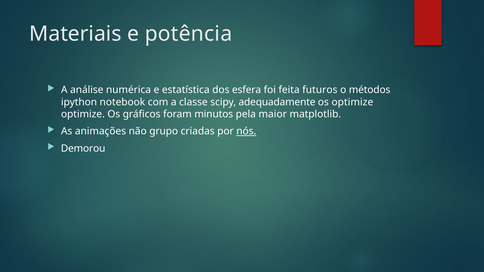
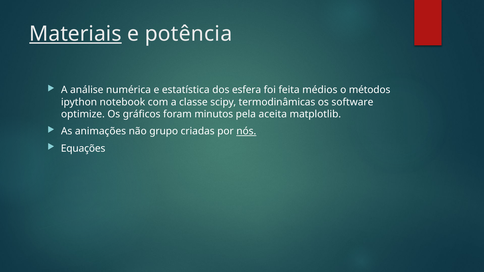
Materiais underline: none -> present (75, 34)
futuros: futuros -> médios (320, 90)
adequadamente: adequadamente -> termodinâmicas (277, 102)
os optimize: optimize -> software (352, 102)
maior: maior -> aceita (273, 114)
Demorou: Demorou -> Equações (83, 149)
